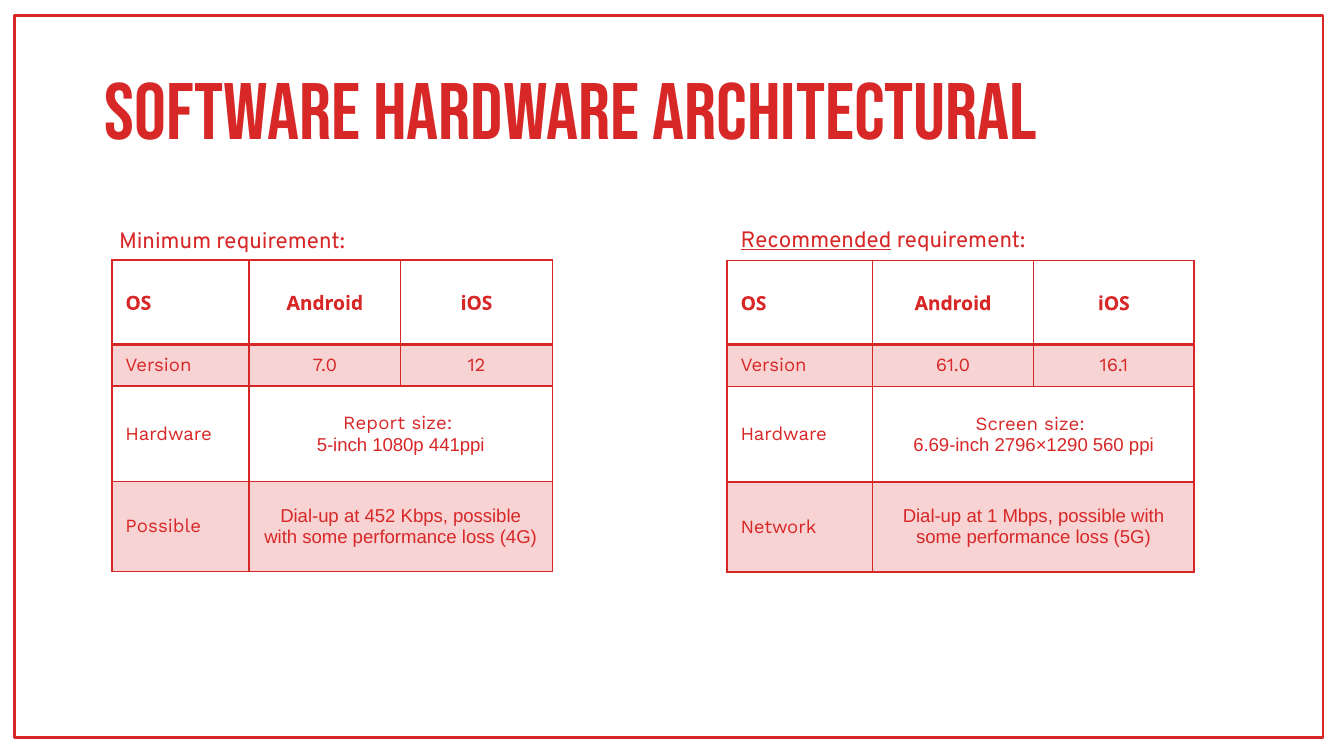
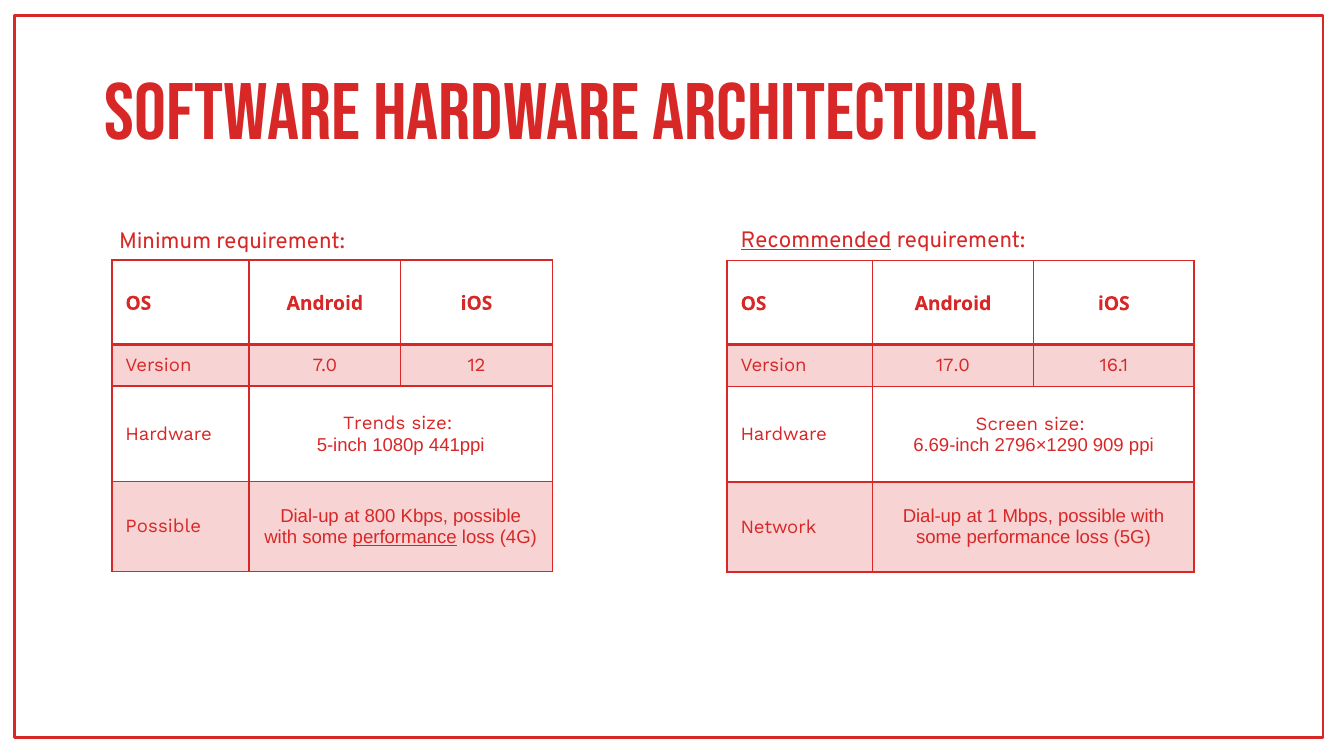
61.0: 61.0 -> 17.0 (953, 366)
Report: Report -> Trends (374, 423)
560: 560 -> 909 (1108, 445)
452: 452 -> 800 (380, 516)
performance underline: none -> present (405, 537)
